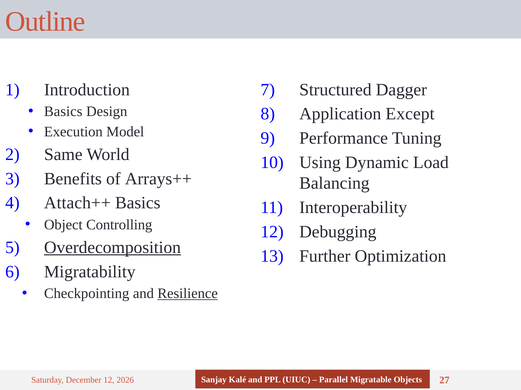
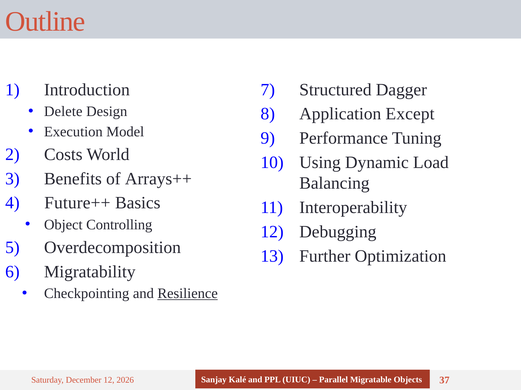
Basics: Basics -> Delete (63, 112)
Same: Same -> Costs (63, 155)
Attach++: Attach++ -> Future++ (77, 203)
Overdecomposition underline: present -> none (112, 248)
27: 27 -> 37 (444, 381)
